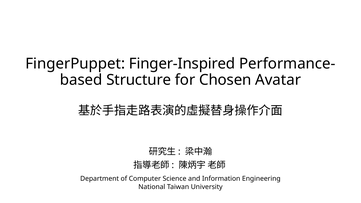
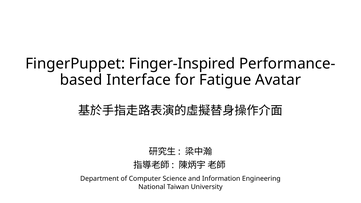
Structure: Structure -> Interface (139, 80)
Chosen: Chosen -> Fatigue (225, 80)
